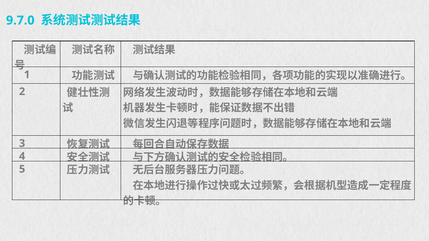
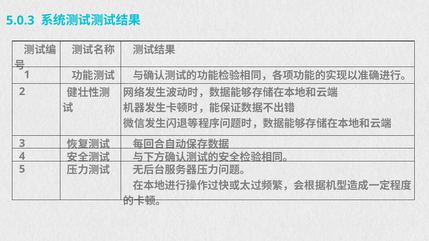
9.7.0: 9.7.0 -> 5.0.3 (20, 20)
